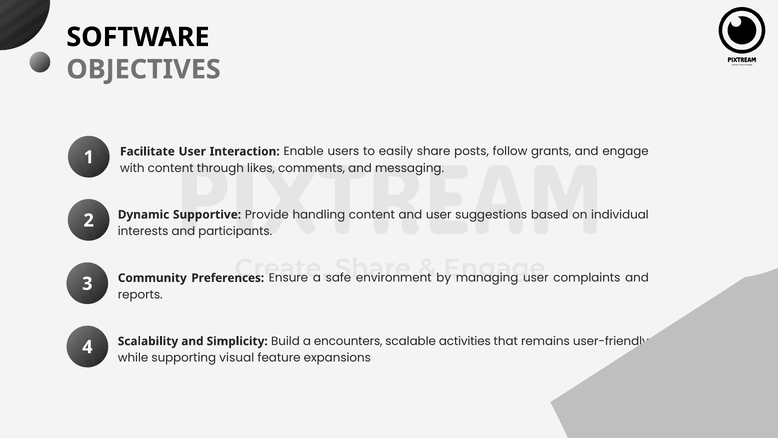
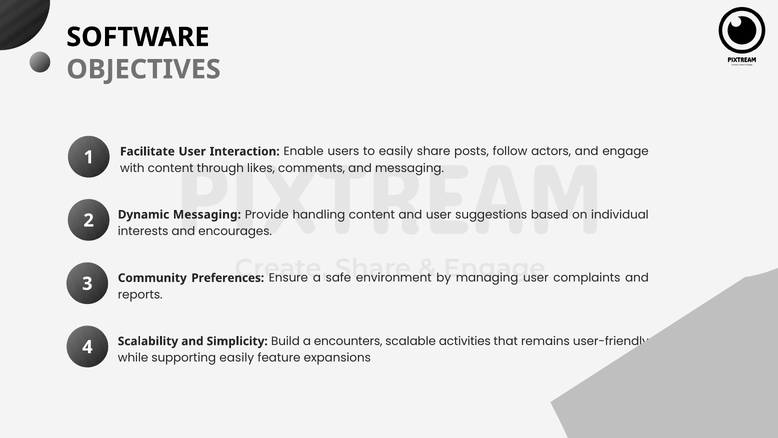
grants: grants -> actors (551, 151)
Dynamic Supportive: Supportive -> Messaging (207, 214)
participants: participants -> encourages (235, 231)
supporting visual: visual -> easily (237, 358)
